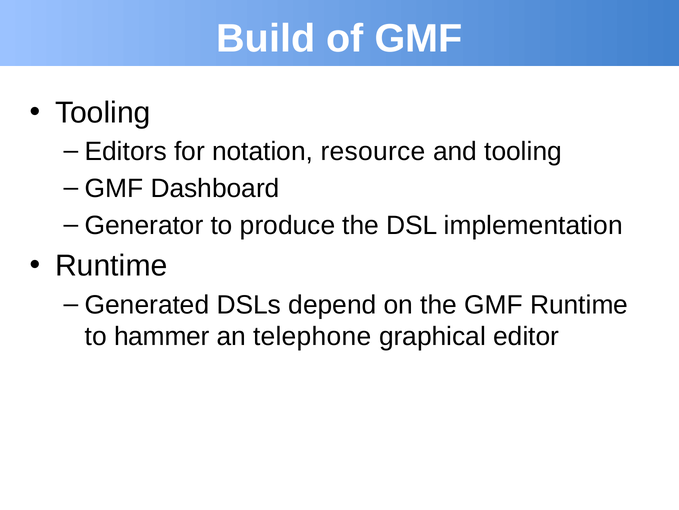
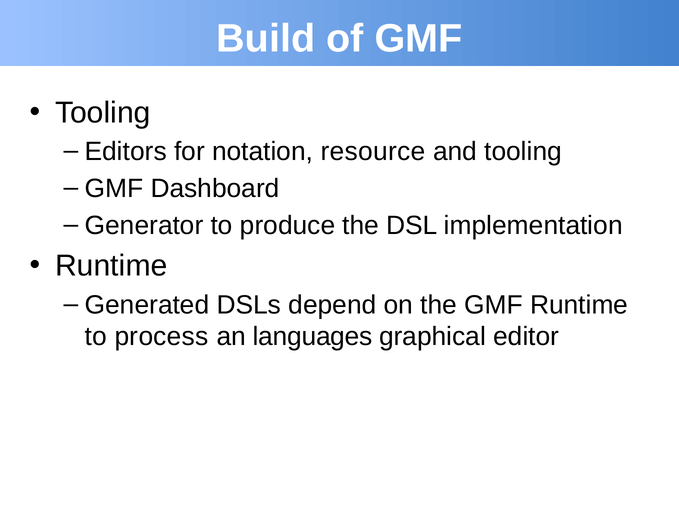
hammer: hammer -> process (162, 336)
telephone: telephone -> languages (313, 336)
